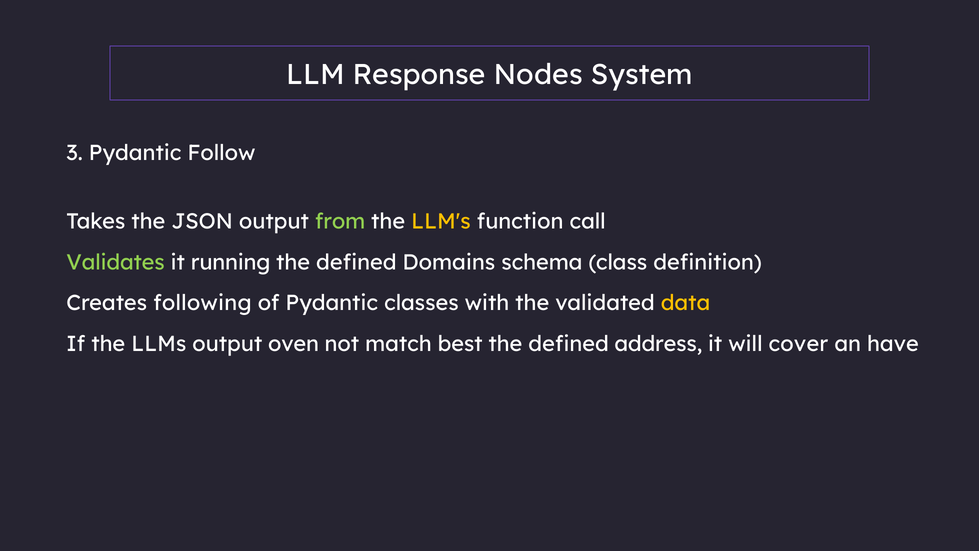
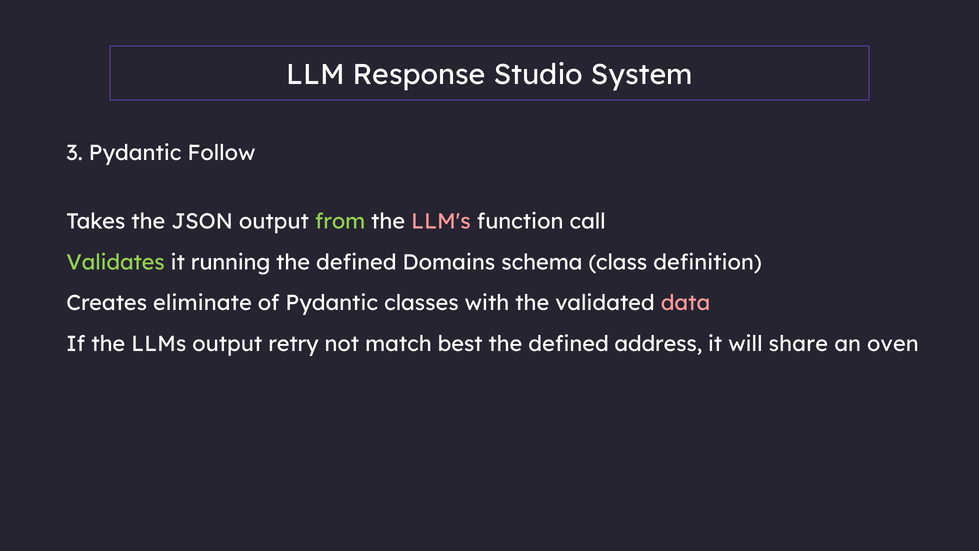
Nodes: Nodes -> Studio (538, 75)
LLM's colour: yellow -> pink (441, 222)
following: following -> eliminate (202, 303)
data colour: yellow -> pink (686, 303)
oven: oven -> retry (294, 344)
cover: cover -> share (798, 344)
have: have -> oven (893, 344)
